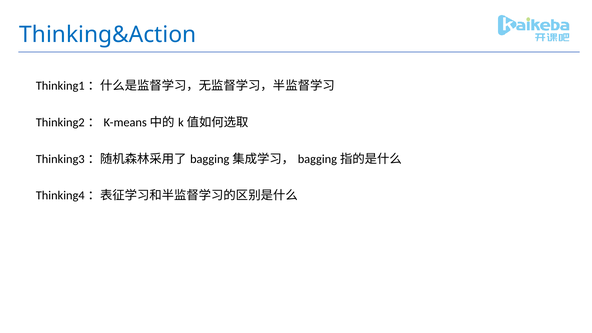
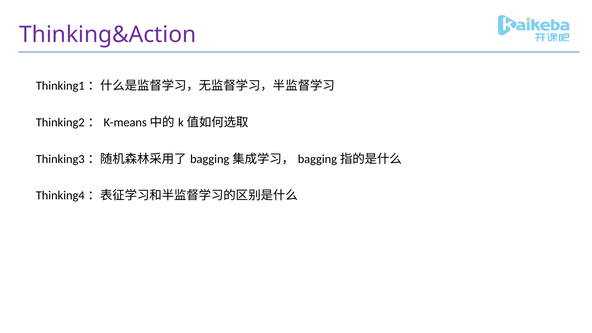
Thinking&Action colour: blue -> purple (108, 35)
